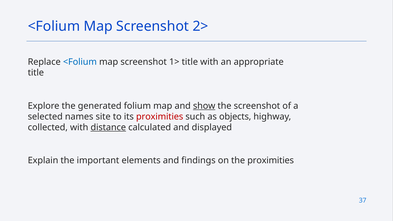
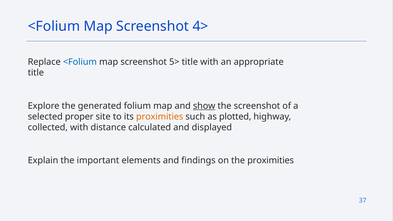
2>: 2> -> 4> (200, 26)
1>: 1> -> 5> (174, 62)
names: names -> proper (79, 117)
proximities colour: red -> orange (160, 117)
objects: objects -> plotted (235, 117)
distance underline: present -> none (108, 127)
